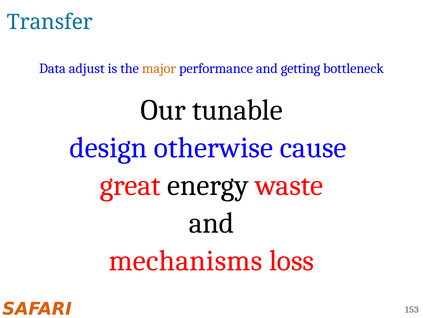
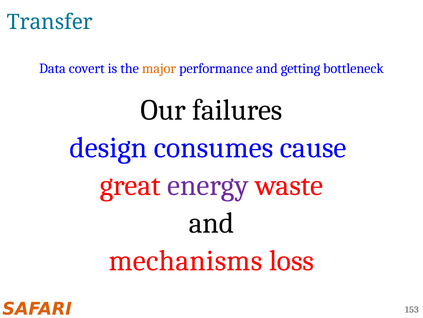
adjust: adjust -> covert (87, 68)
tunable: tunable -> failures (237, 110)
otherwise: otherwise -> consumes (214, 147)
energy colour: black -> purple (208, 185)
